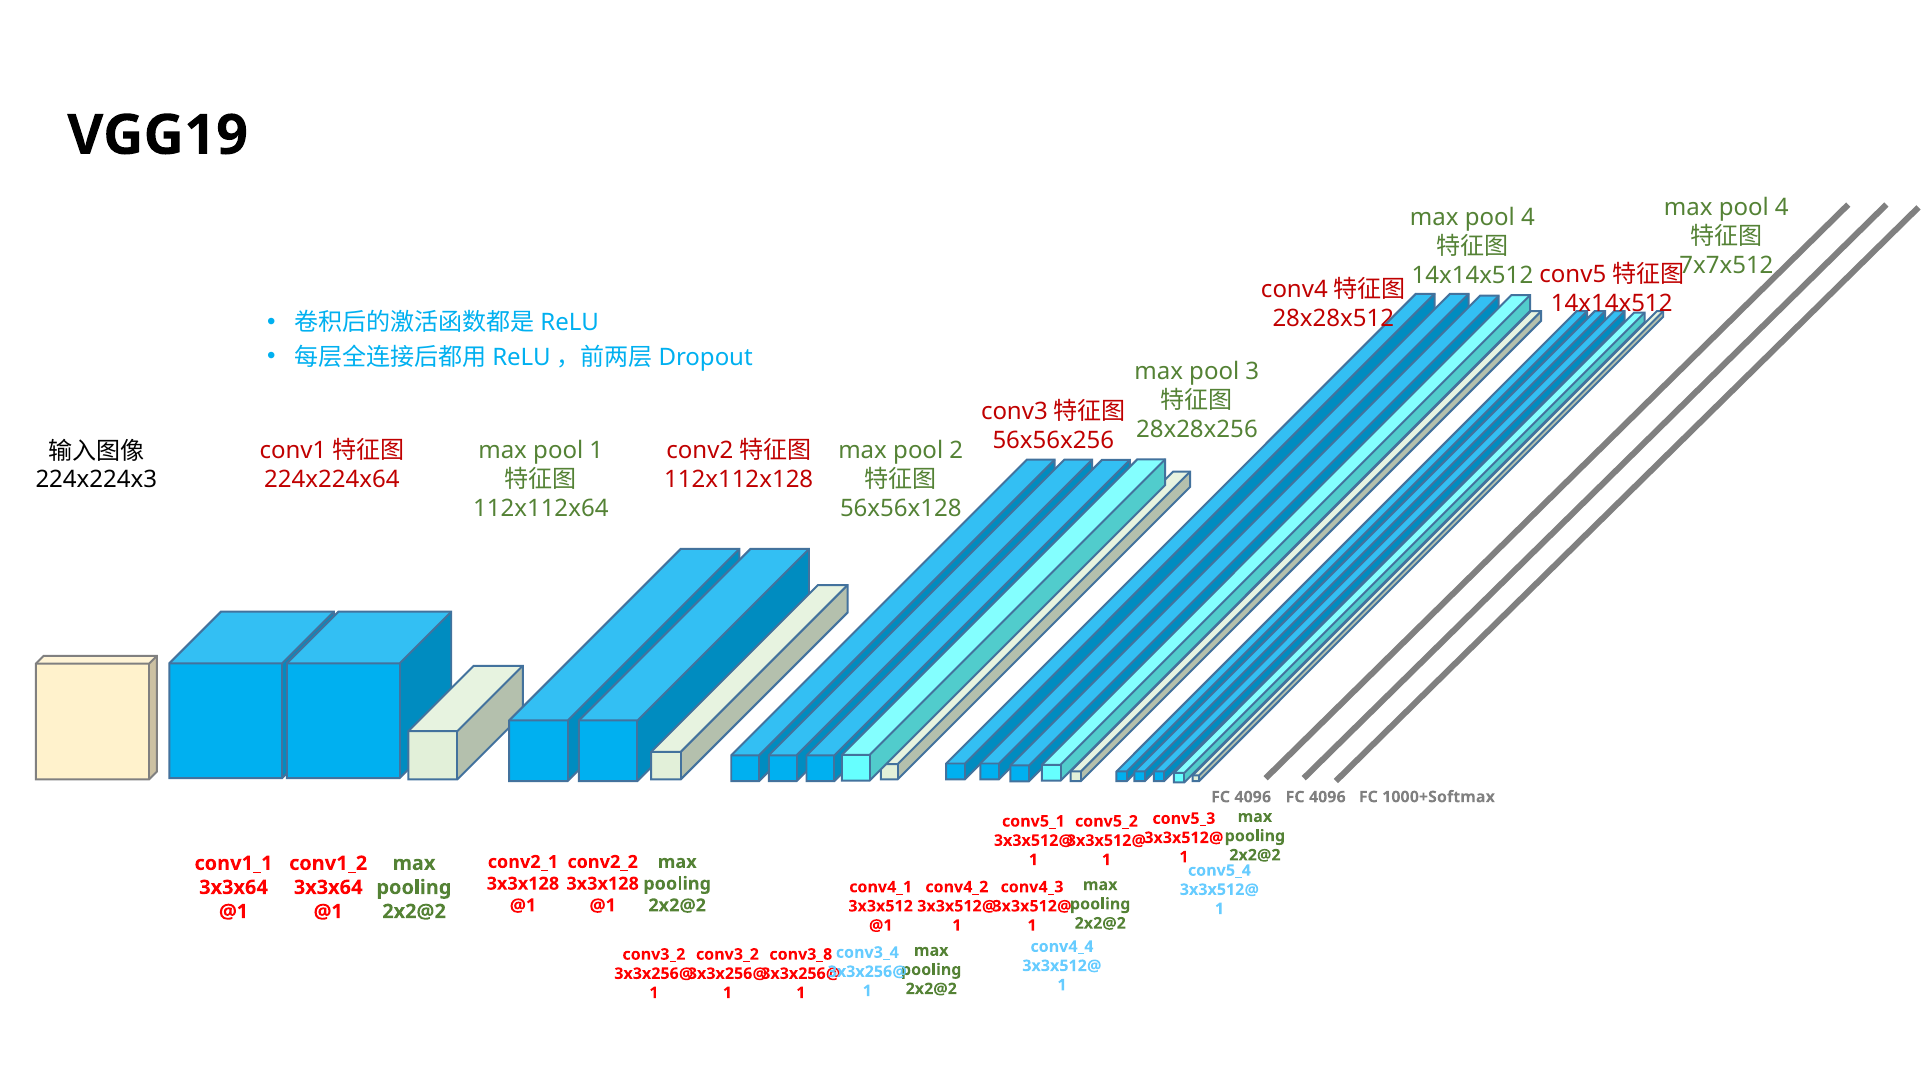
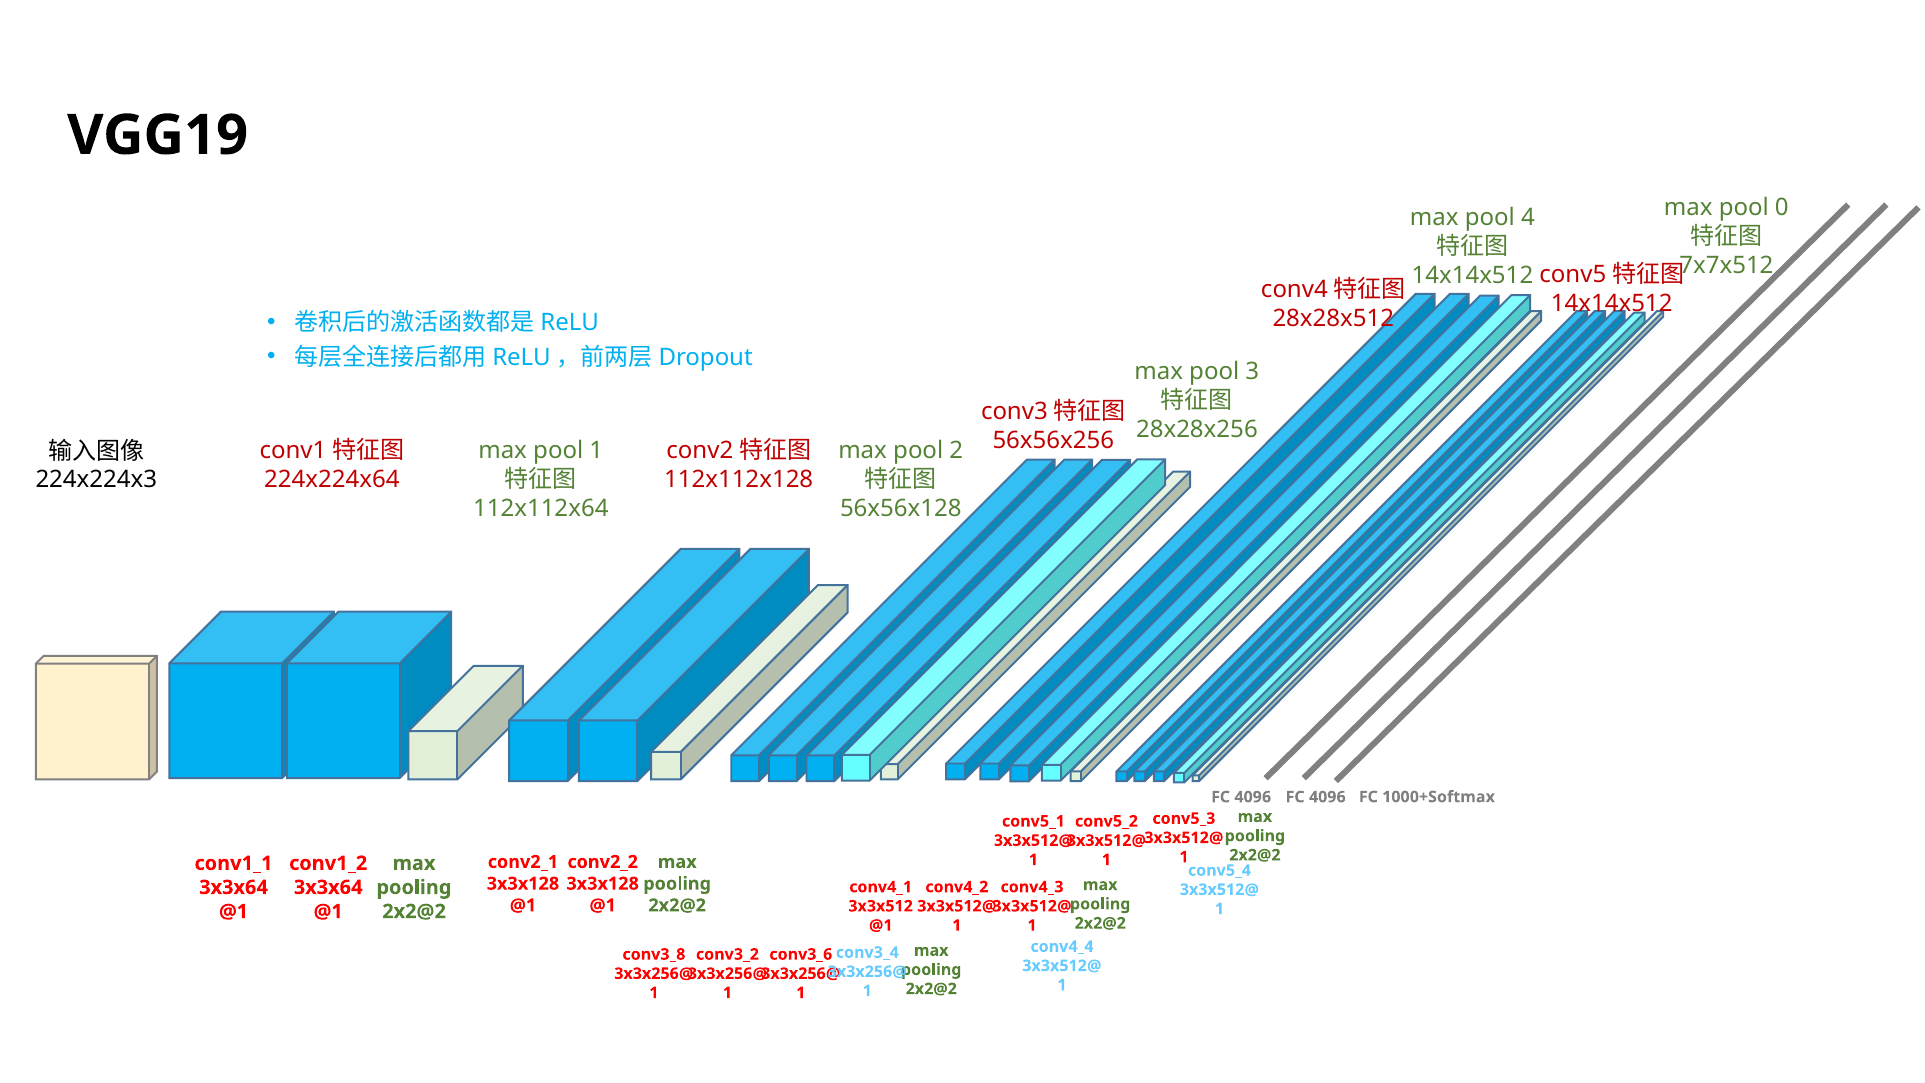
4: 4 -> 0 (1782, 208)
conv3_2: conv3_2 -> conv3_8 (654, 954)
conv3_8: conv3_8 -> conv3_6 (801, 954)
